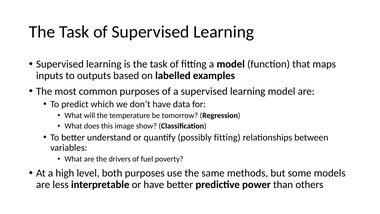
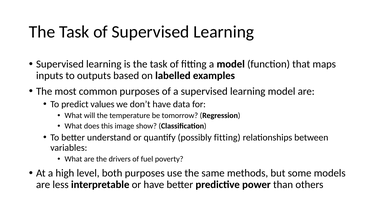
which: which -> values (102, 104)
